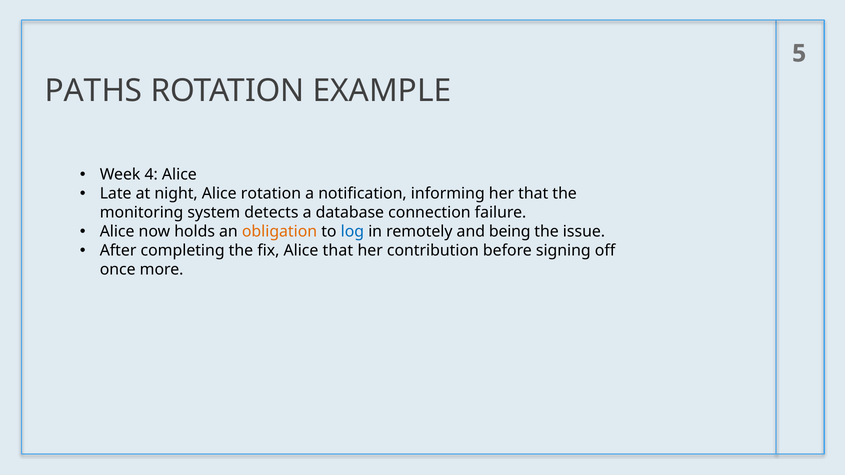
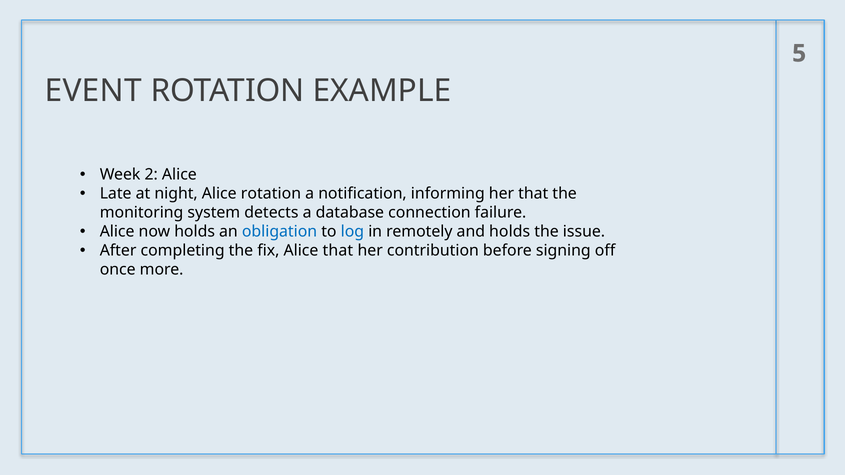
PATHS: PATHS -> EVENT (93, 91)
4: 4 -> 2 (151, 175)
obligation colour: orange -> blue (280, 232)
and being: being -> holds (510, 232)
